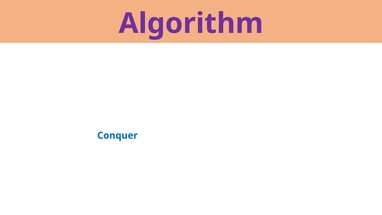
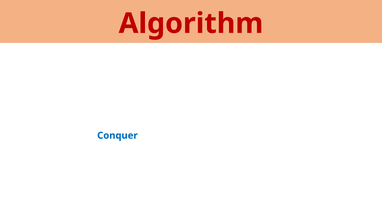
Algorithm colour: purple -> red (191, 23)
